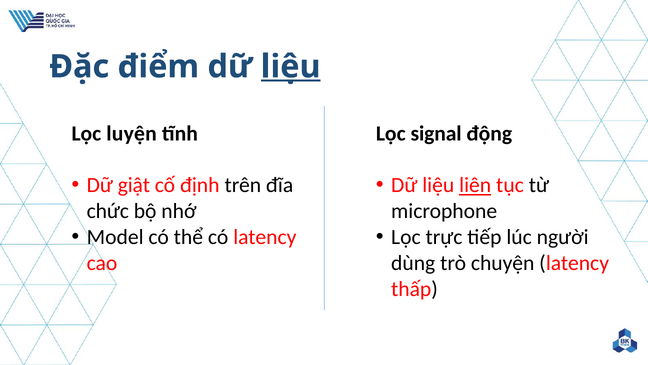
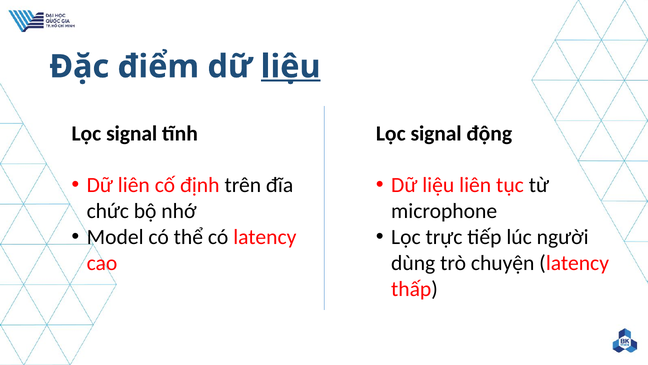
luyện: luyện -> signal (132, 133)
Dữ giật: giật -> liên (134, 185)
liên underline: present -> none (475, 185)
